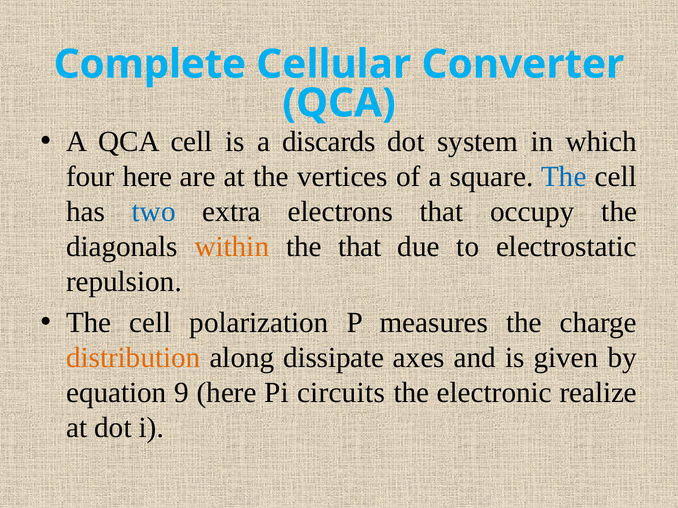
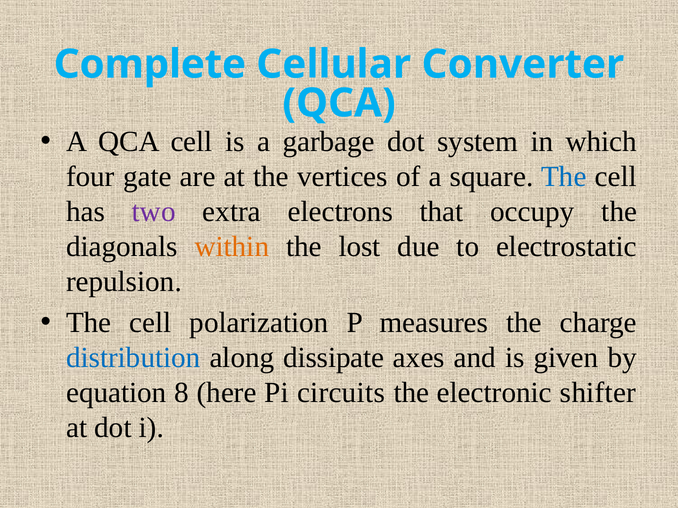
discards: discards -> garbage (329, 142)
four here: here -> gate (147, 177)
two colour: blue -> purple (154, 212)
the that: that -> lost (360, 247)
distribution colour: orange -> blue (133, 358)
9: 9 -> 8 (182, 393)
realize: realize -> shifter (598, 393)
